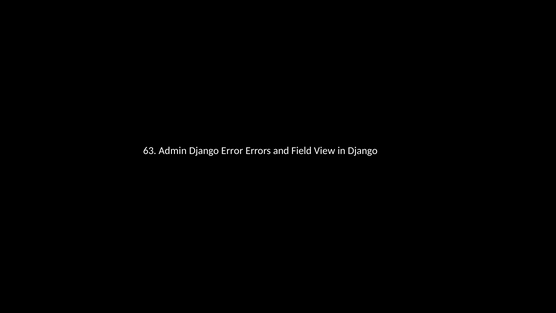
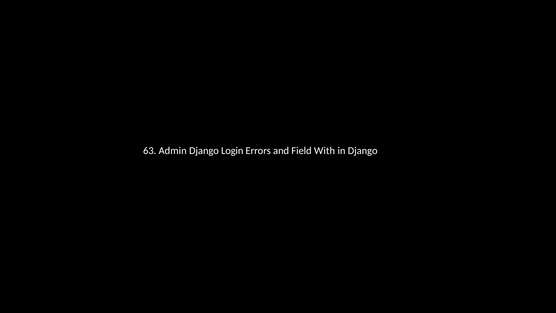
Error: Error -> Login (232, 151)
View: View -> With (325, 151)
